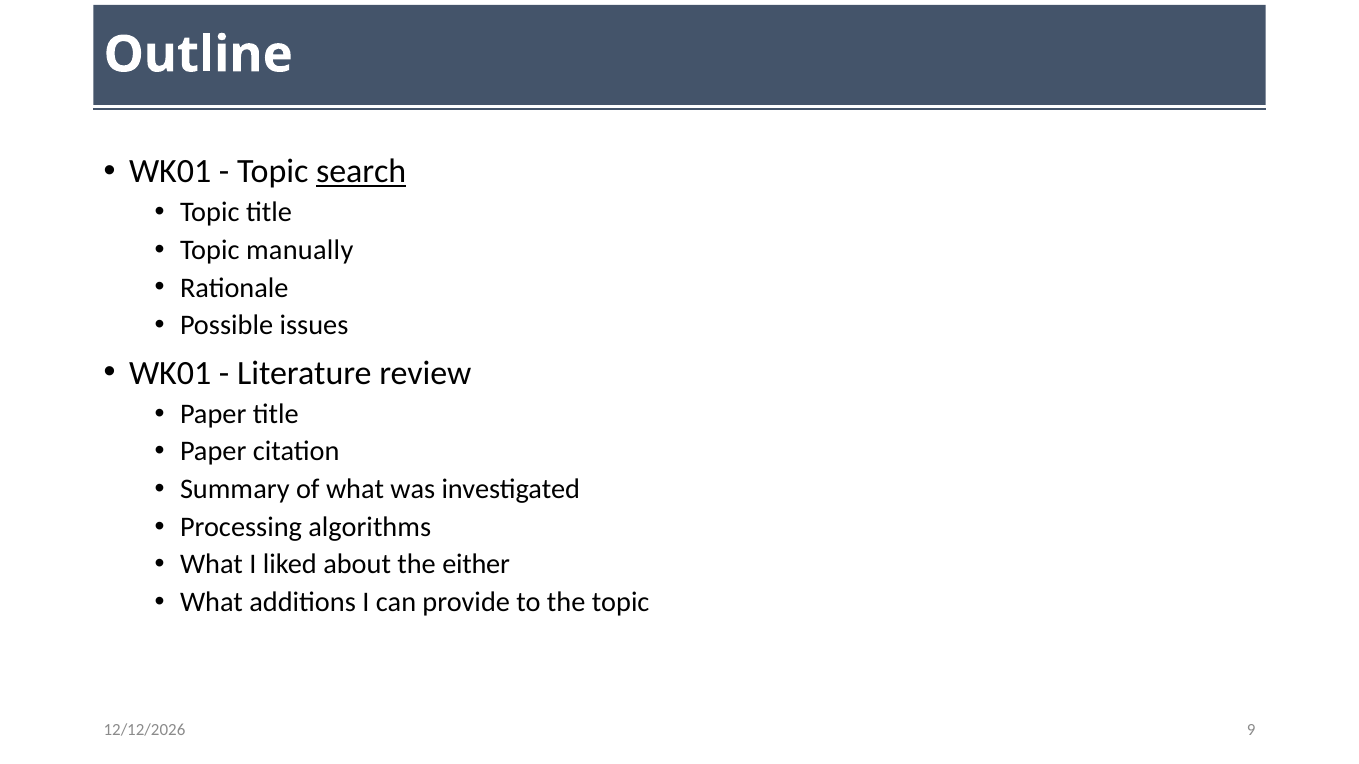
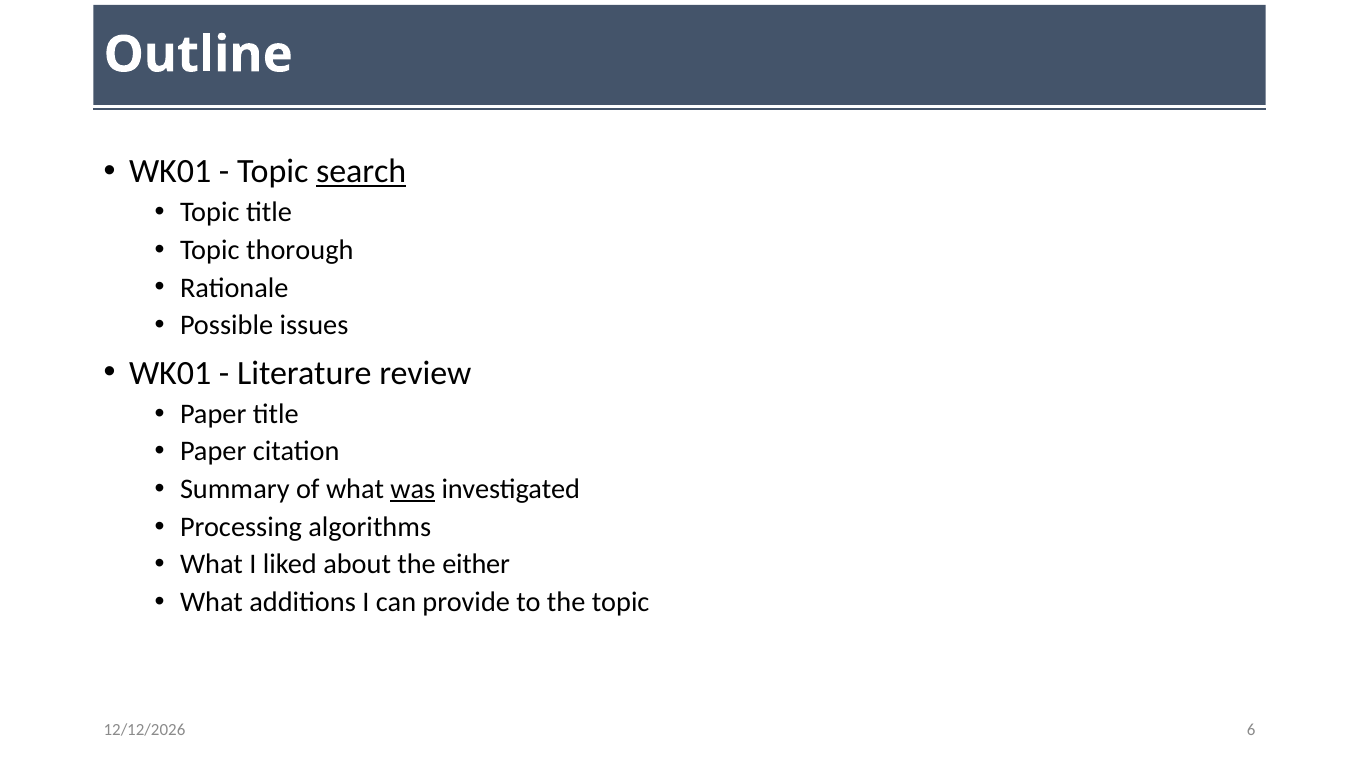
manually: manually -> thorough (300, 250)
was underline: none -> present (413, 489)
9: 9 -> 6 (1251, 730)
